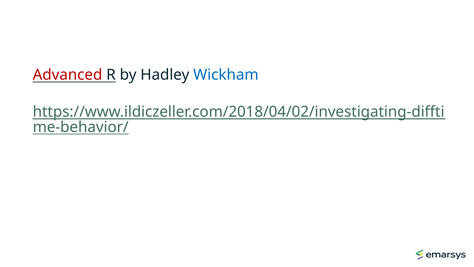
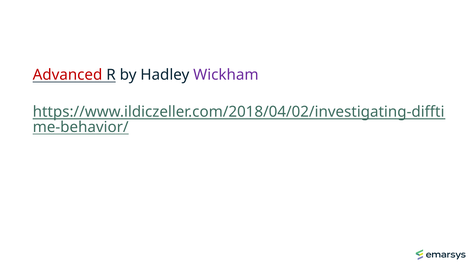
Wickham colour: blue -> purple (226, 75)
